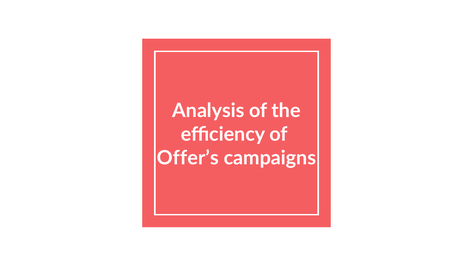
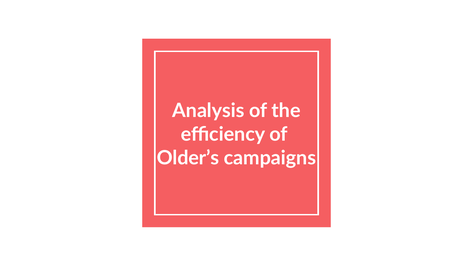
Offer’s: Offer’s -> Older’s (188, 158)
